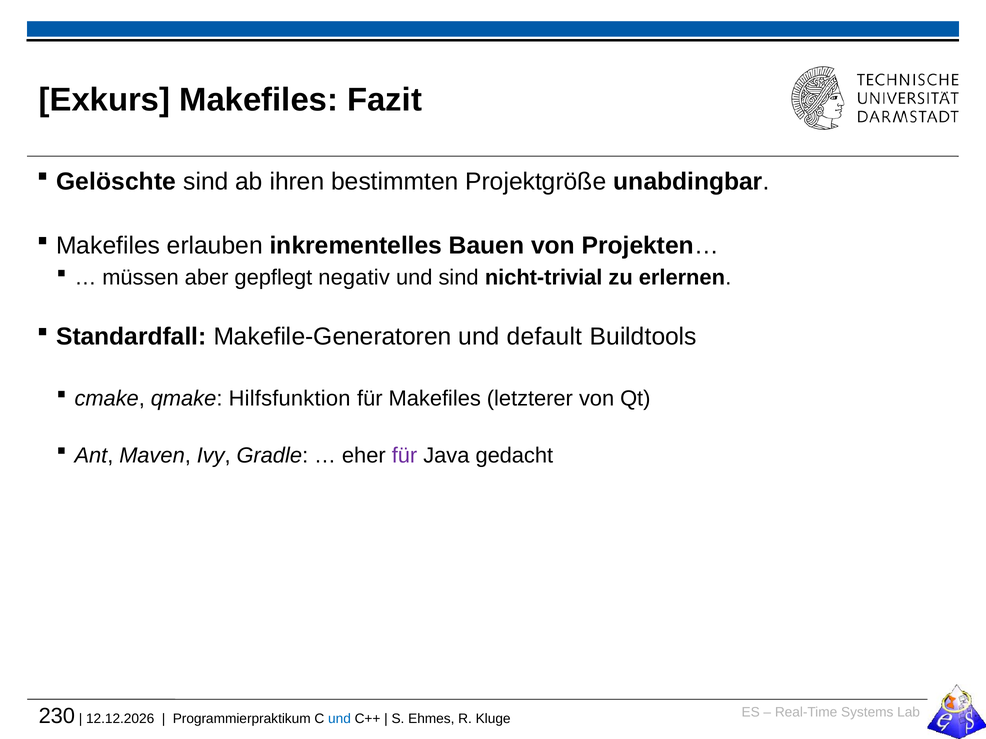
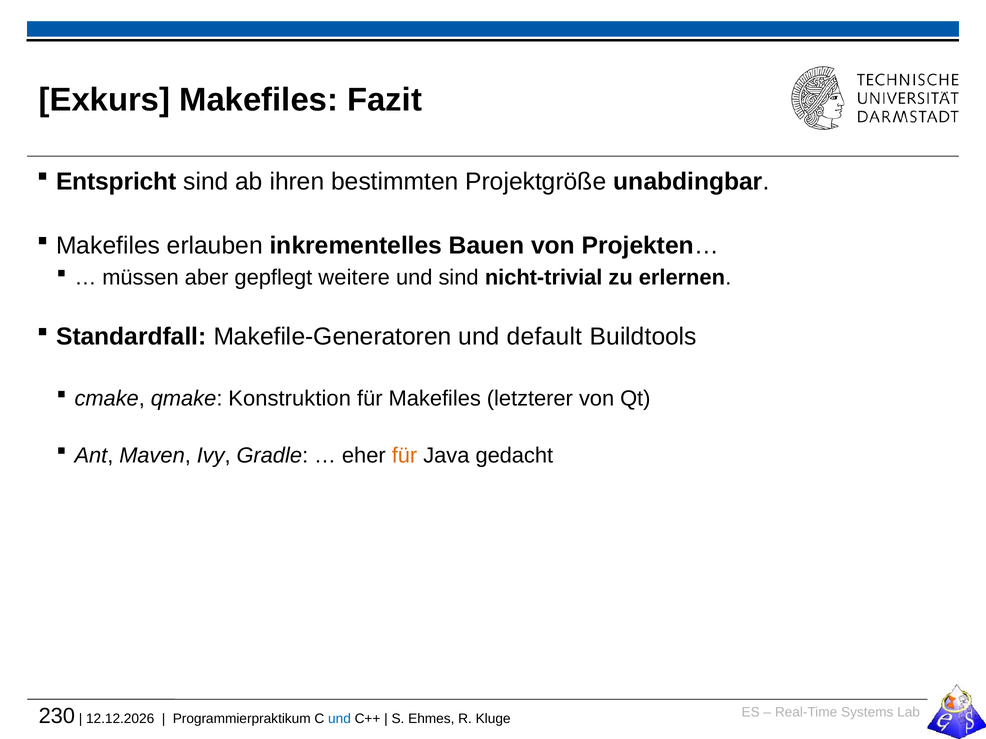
Gelöschte: Gelöschte -> Entspricht (116, 181)
negativ: negativ -> weitere (354, 278)
Hilfsfunktion: Hilfsfunktion -> Konstruktion (290, 399)
für colour: purple -> orange (405, 456)
